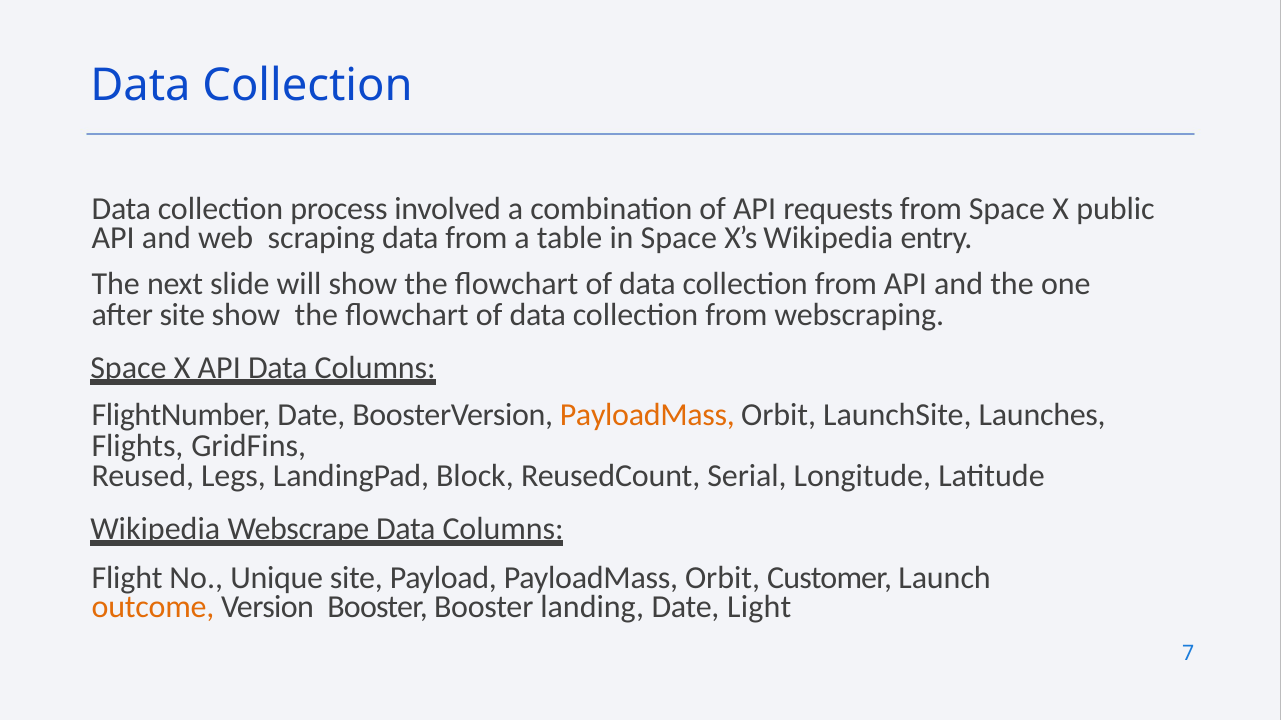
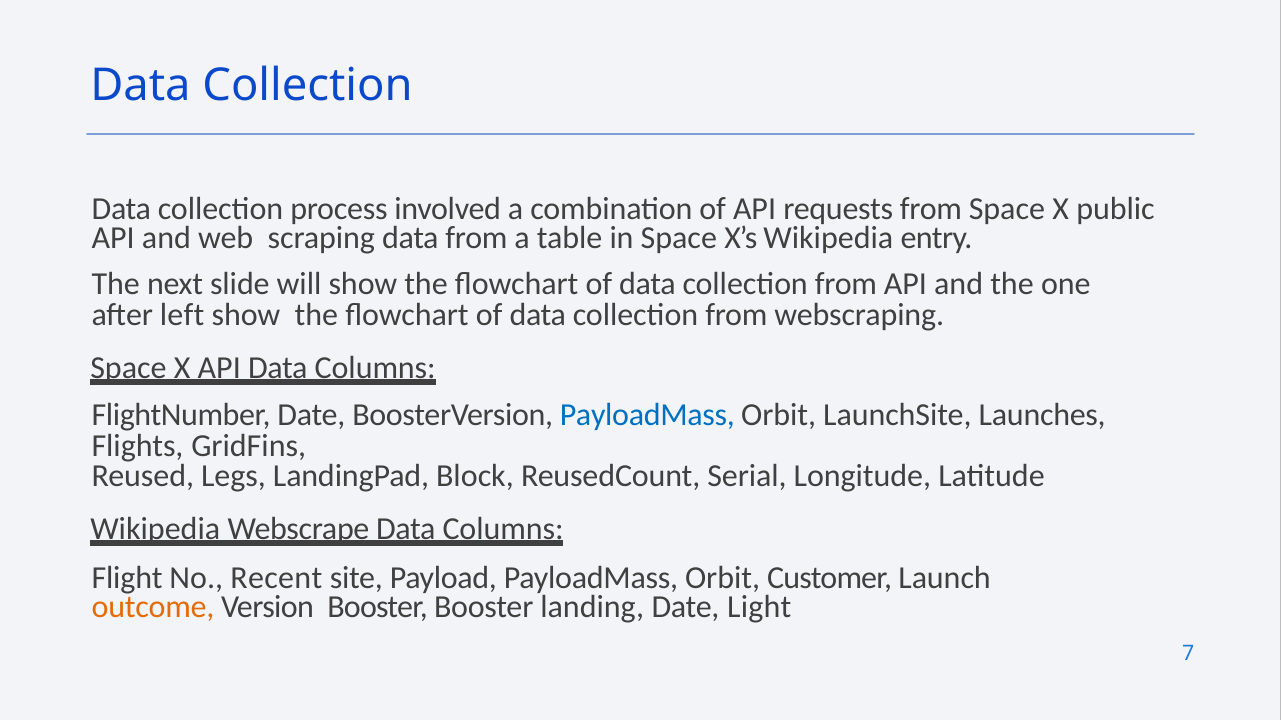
after site: site -> left (182, 315)
PayloadMass colour: orange -> blue (647, 415)
Unique: Unique -> Recent (276, 578)
